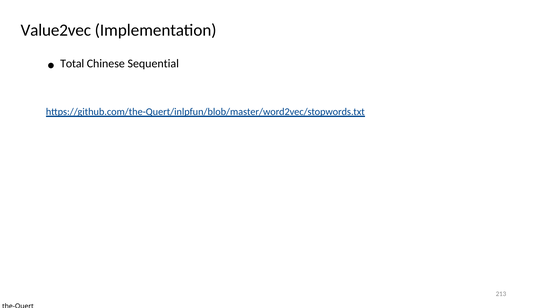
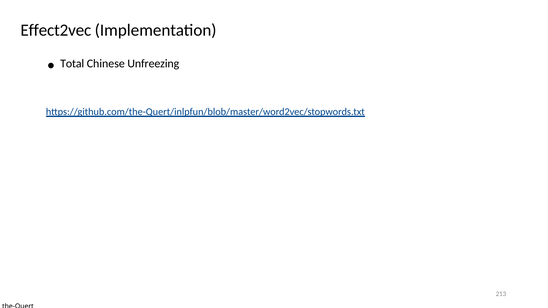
Value2vec: Value2vec -> Effect2vec (56, 30)
Sequential: Sequential -> Unfreezing (153, 64)
